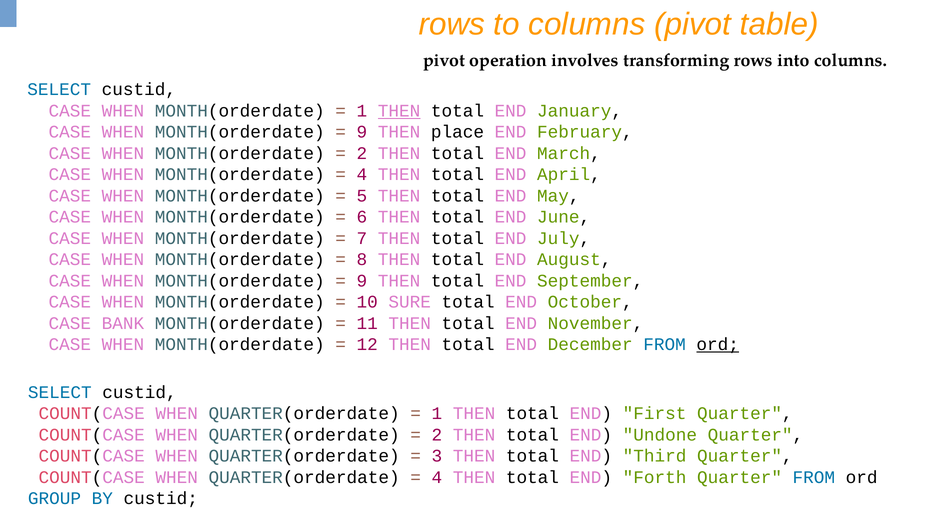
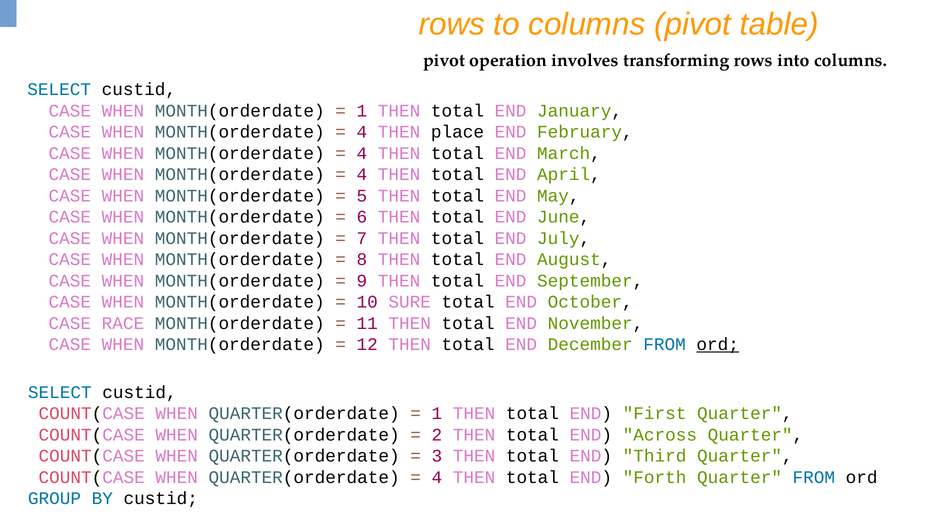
THEN underline: present -> none (399, 111)
9: 9 -> 4 (362, 132)
2: 2 -> 4 (362, 153)
BANK: BANK -> RACE (123, 323)
Undone: Undone -> Across (660, 435)
